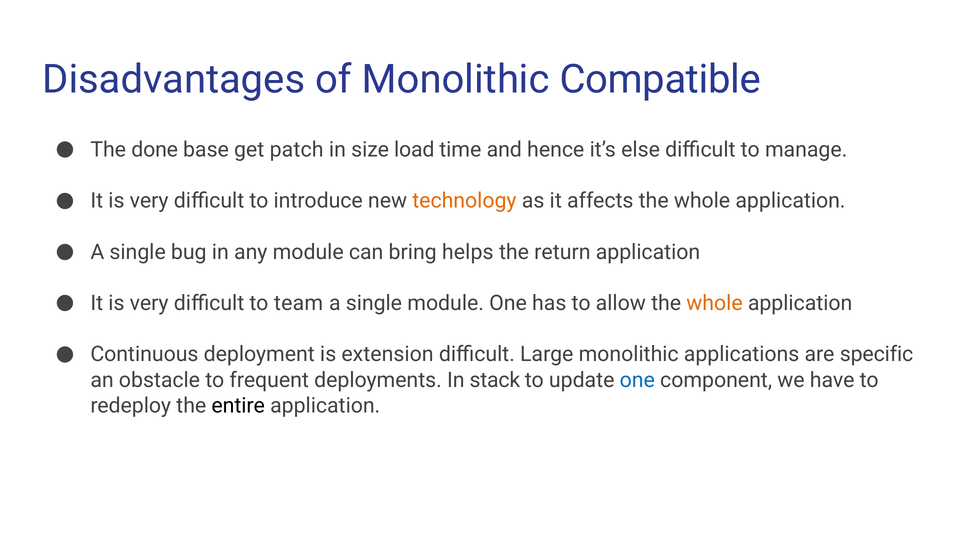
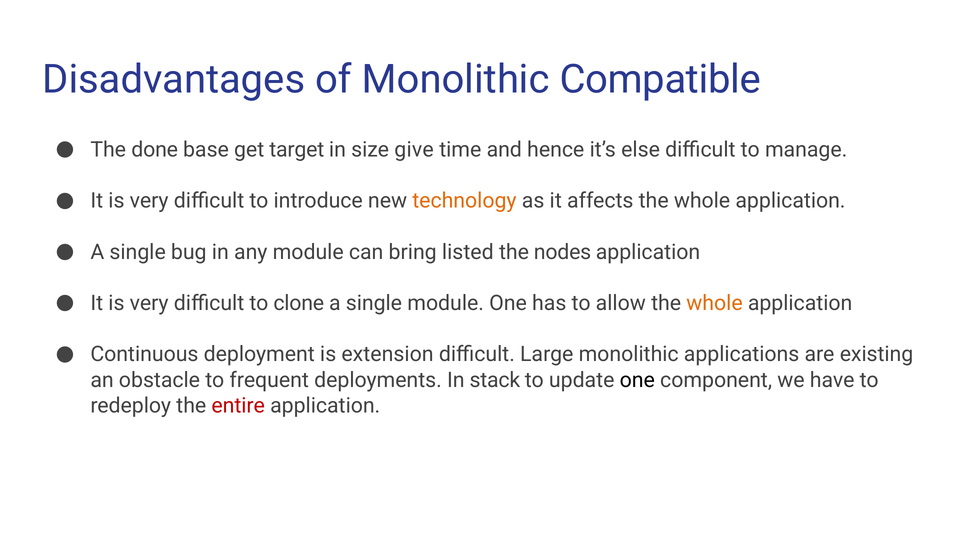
patch: patch -> target (297, 150)
load: load -> give (414, 150)
helps: helps -> listed (468, 252)
return: return -> nodes (563, 252)
team: team -> clone (299, 304)
specific: specific -> existing (876, 355)
one colour: blue -> black (637, 380)
entire colour: black -> red (238, 406)
